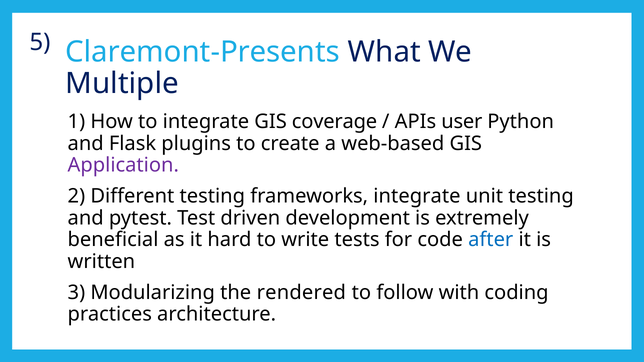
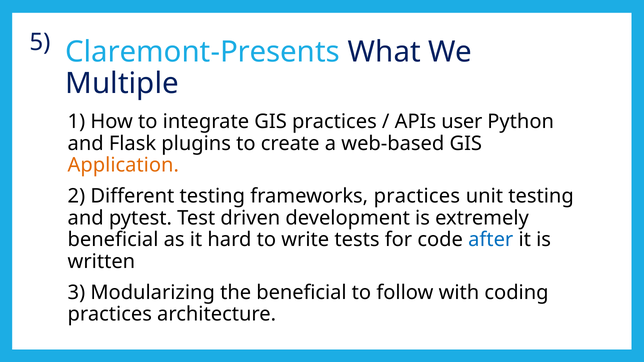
GIS coverage: coverage -> practices (334, 122)
Application colour: purple -> orange (123, 165)
frameworks integrate: integrate -> practices (417, 196)
the rendered: rendered -> beneficial (301, 293)
